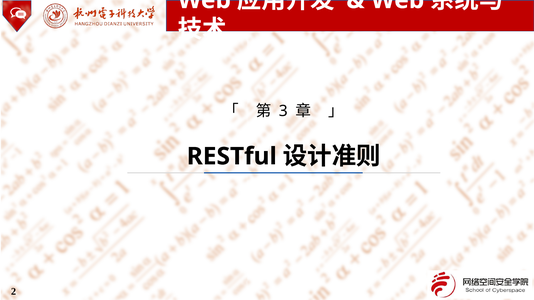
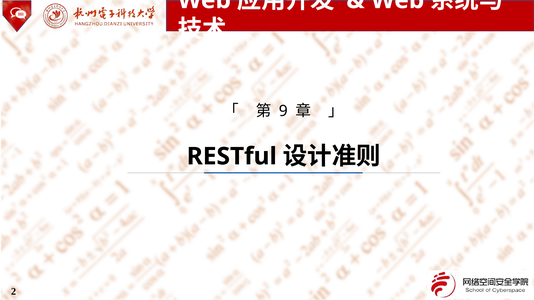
3: 3 -> 9 (283, 111)
